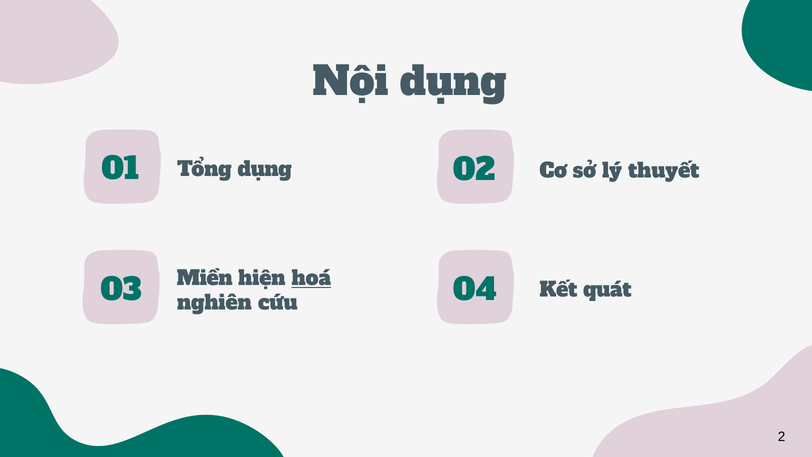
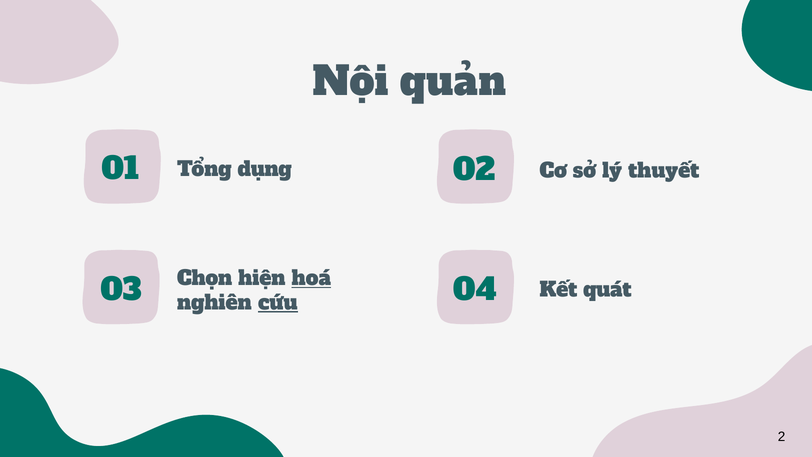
Nội dụng: dụng -> quản (453, 82)
Miền: Miền -> Chọn (205, 279)
cứu underline: none -> present (278, 303)
